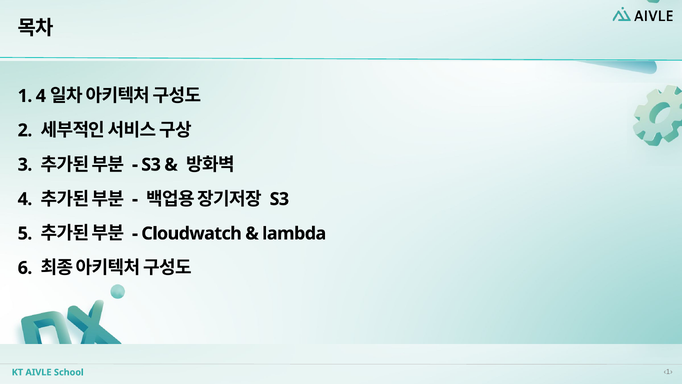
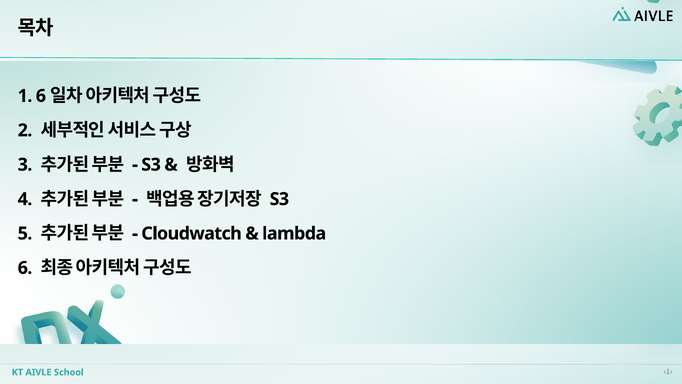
1 4: 4 -> 6 (41, 96)
